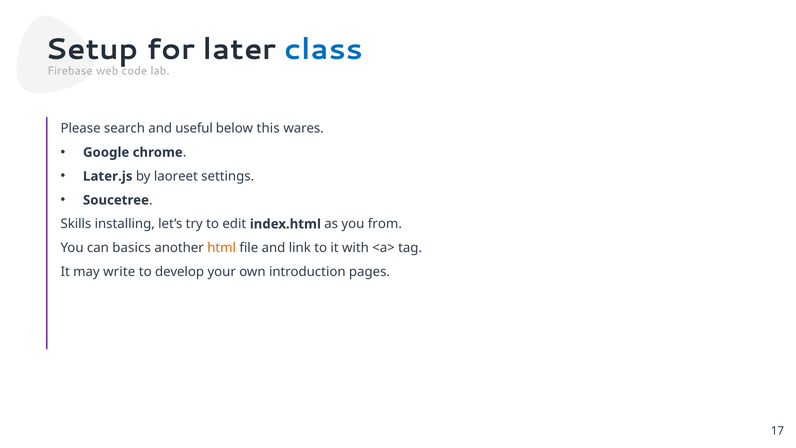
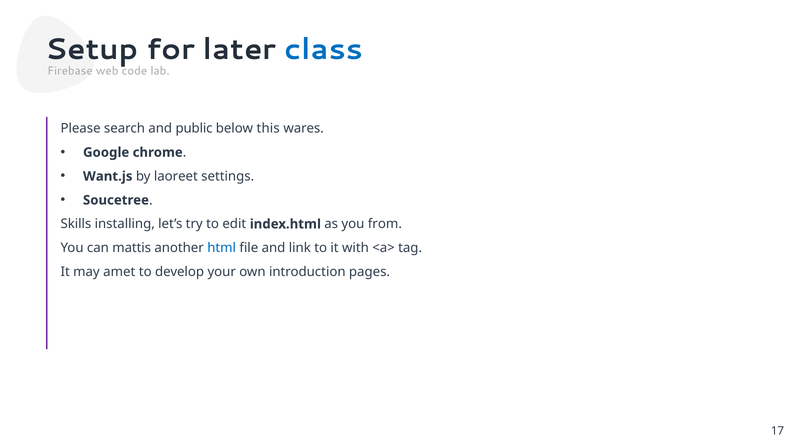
useful: useful -> public (194, 128)
Later.js: Later.js -> Want.js (108, 176)
basics: basics -> mattis (132, 248)
html colour: orange -> blue (222, 248)
write: write -> amet (119, 272)
